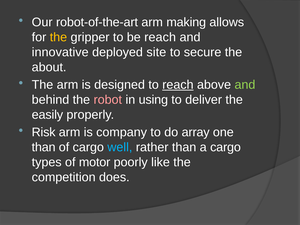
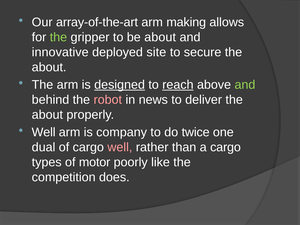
robot-of-the-art: robot-of-the-art -> array-of-the-art (97, 22)
the colour: yellow -> light green (58, 37)
be reach: reach -> about (160, 37)
designed underline: none -> present (120, 85)
using: using -> news (153, 100)
easily: easily -> about (47, 115)
Risk: Risk -> Well (44, 132)
array: array -> twice (196, 132)
than: than -> dual (44, 147)
well colour: light blue -> pink (120, 147)
